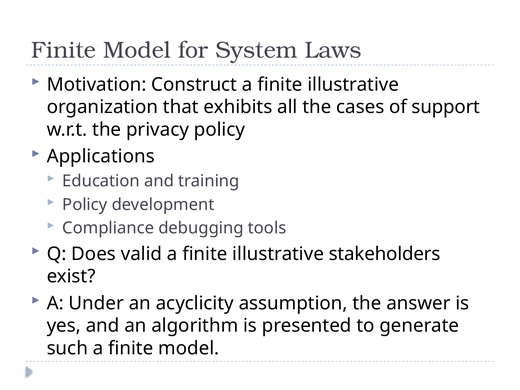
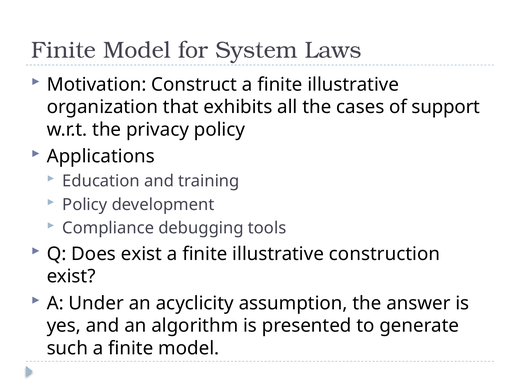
Does valid: valid -> exist (141, 254)
stakeholders: stakeholders -> construction (385, 254)
